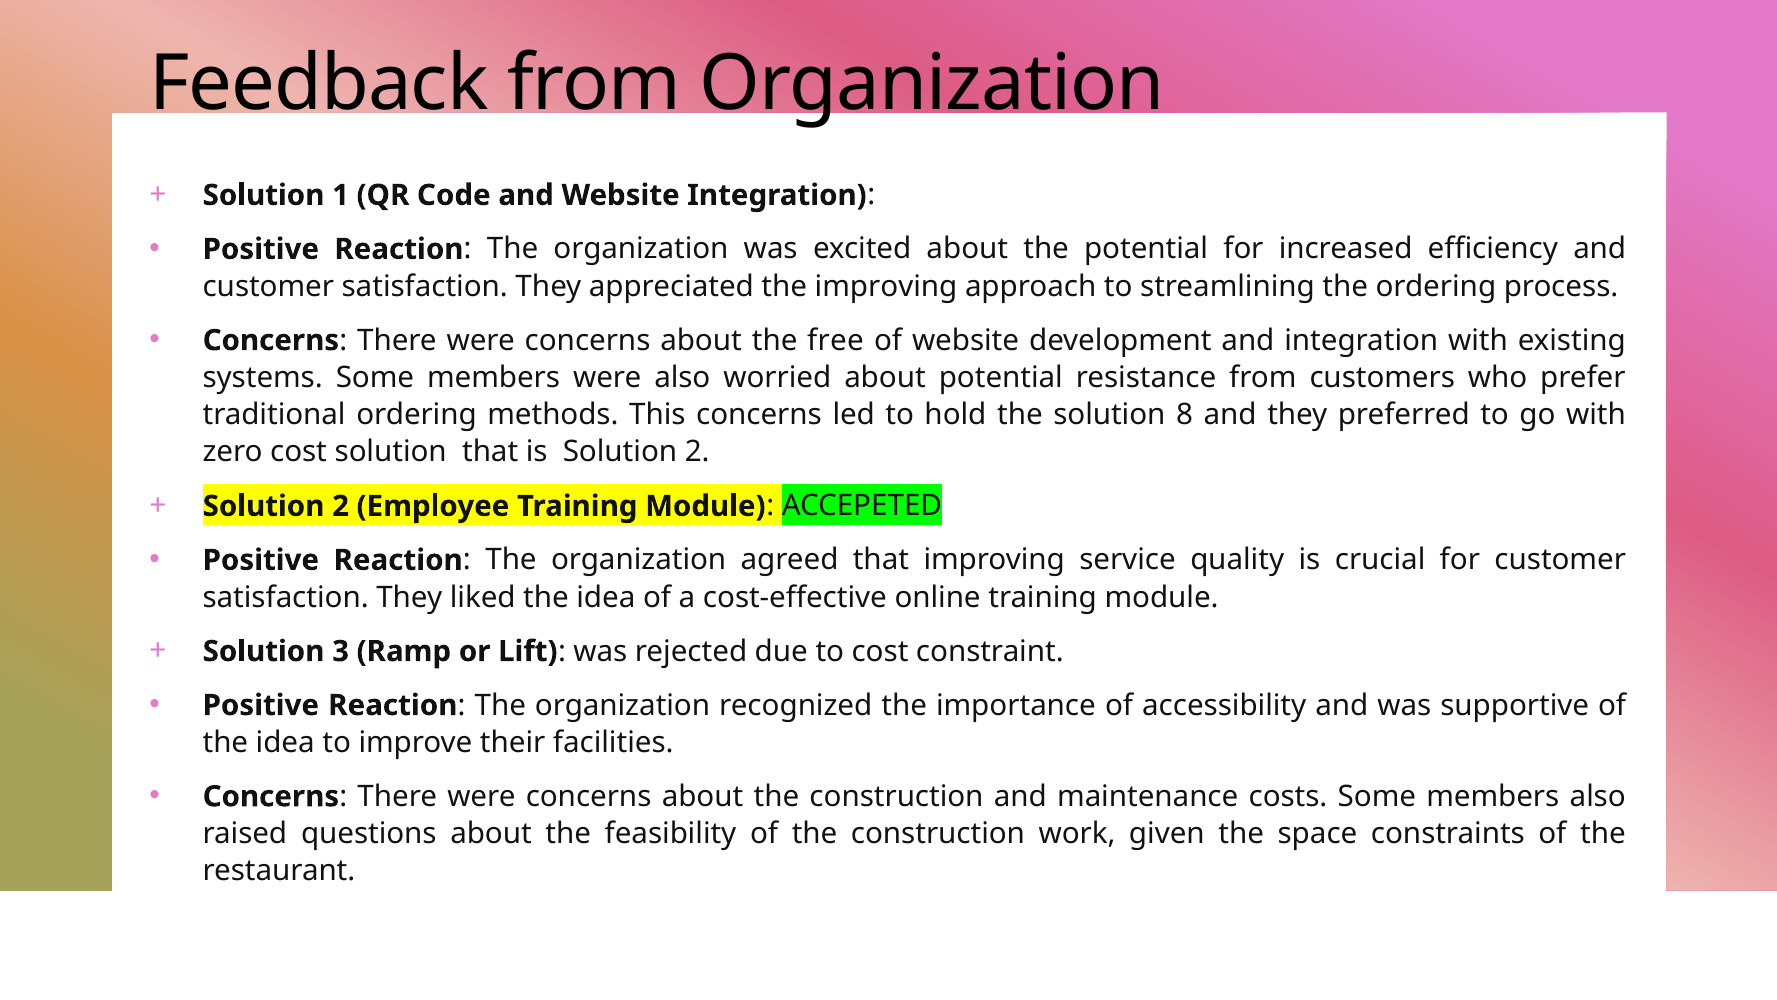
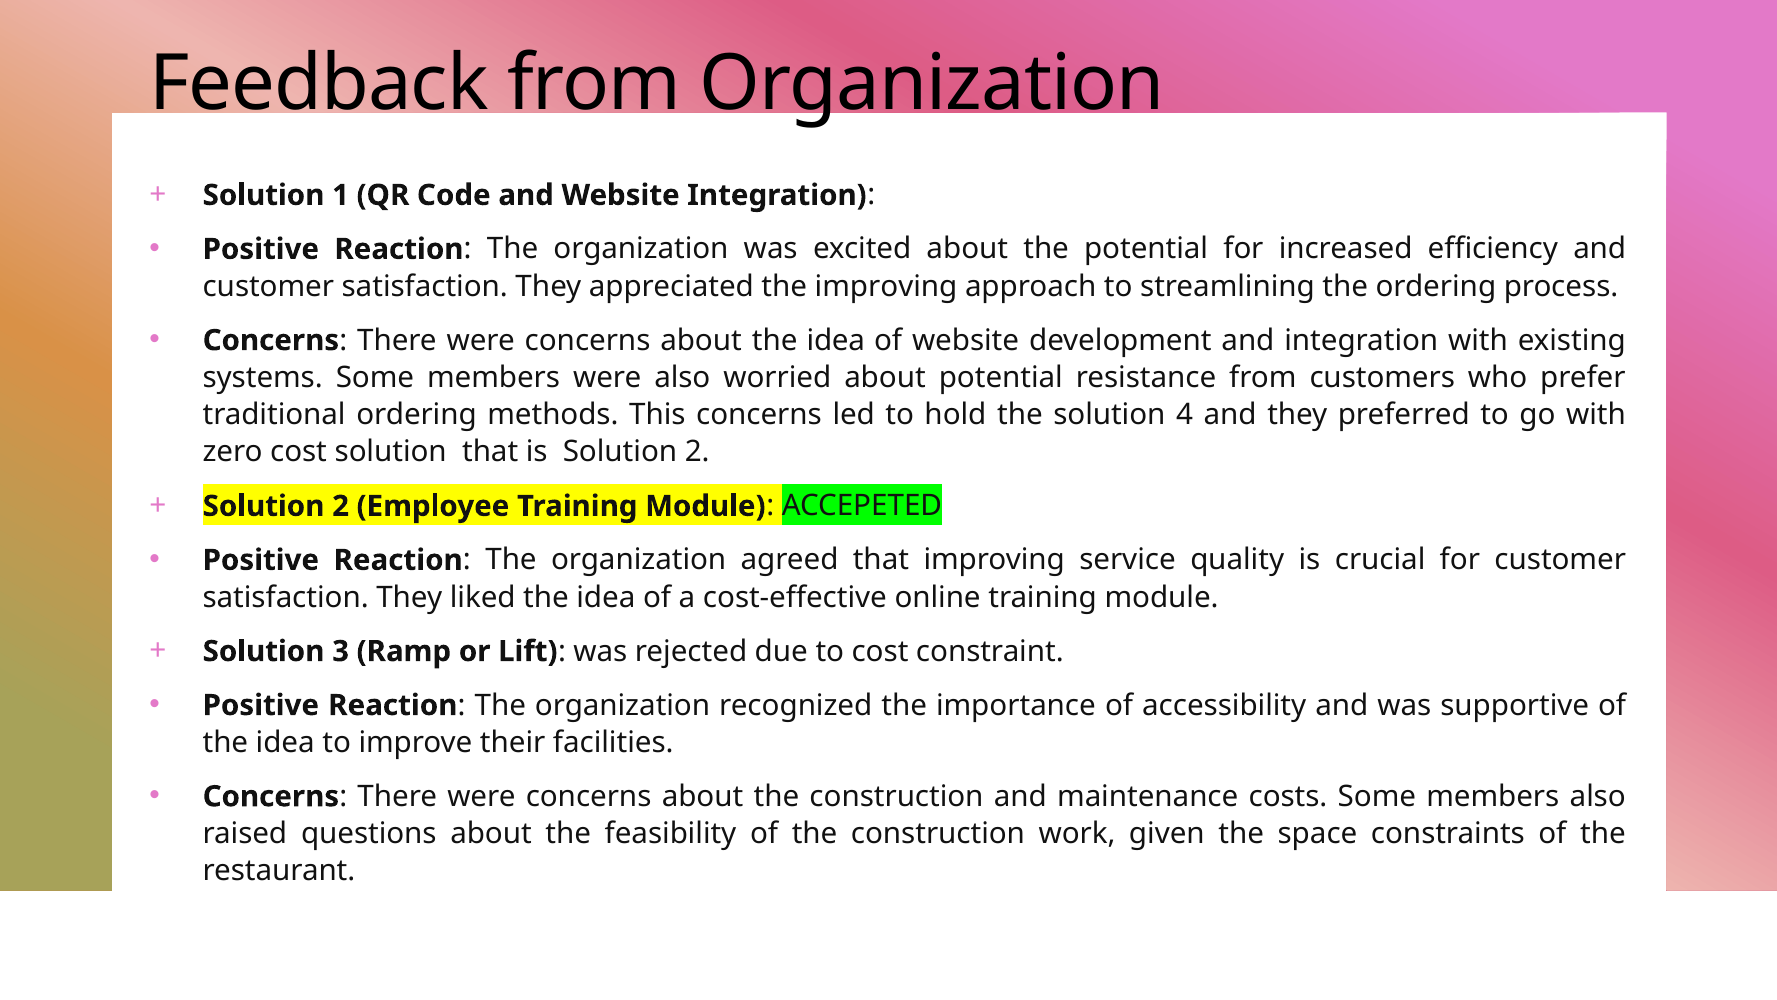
about the free: free -> idea (836, 340)
8: 8 -> 4 (1185, 415)
